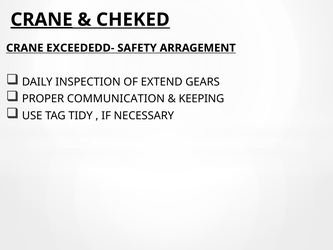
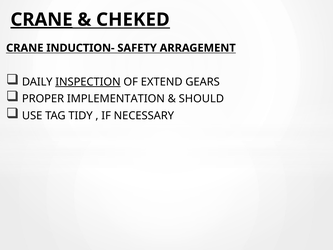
EXCEEDEDD-: EXCEEDEDD- -> INDUCTION- (80, 48)
INSPECTION underline: none -> present (88, 82)
COMMUNICATION: COMMUNICATION -> IMPLEMENTATION (116, 99)
KEEPING: KEEPING -> SHOULD (201, 99)
